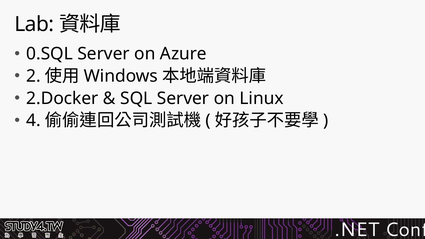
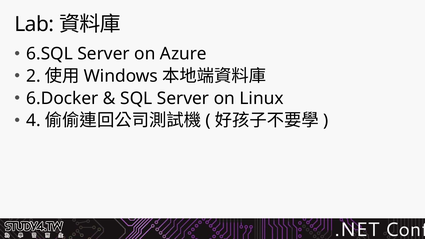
0.SQL: 0.SQL -> 6.SQL (50, 54)
2.Docker: 2.Docker -> 6.Docker (62, 98)
